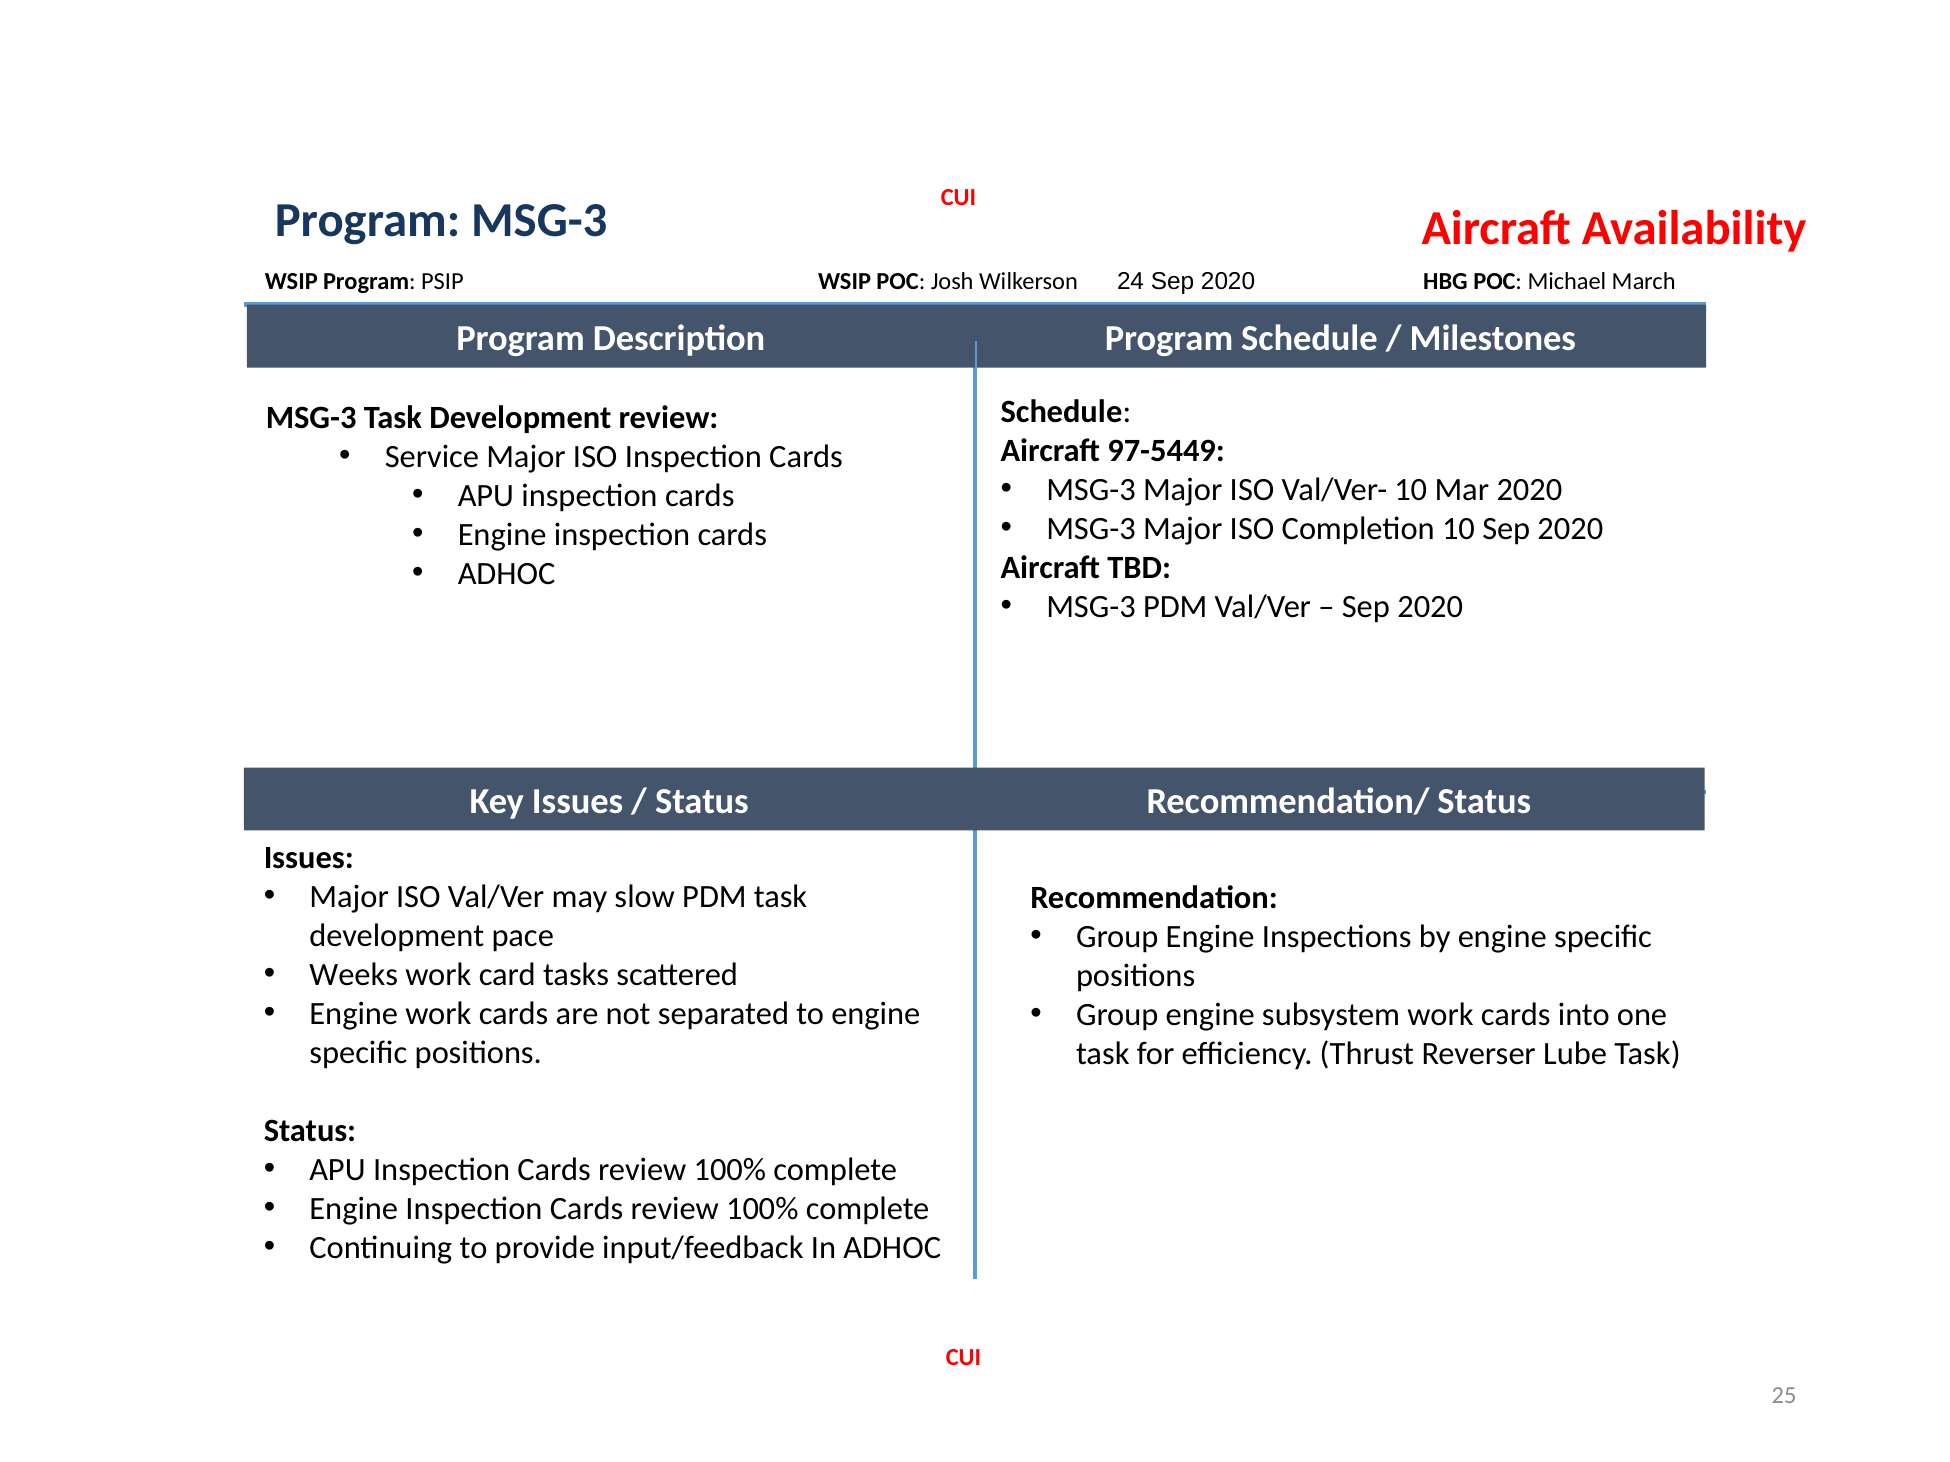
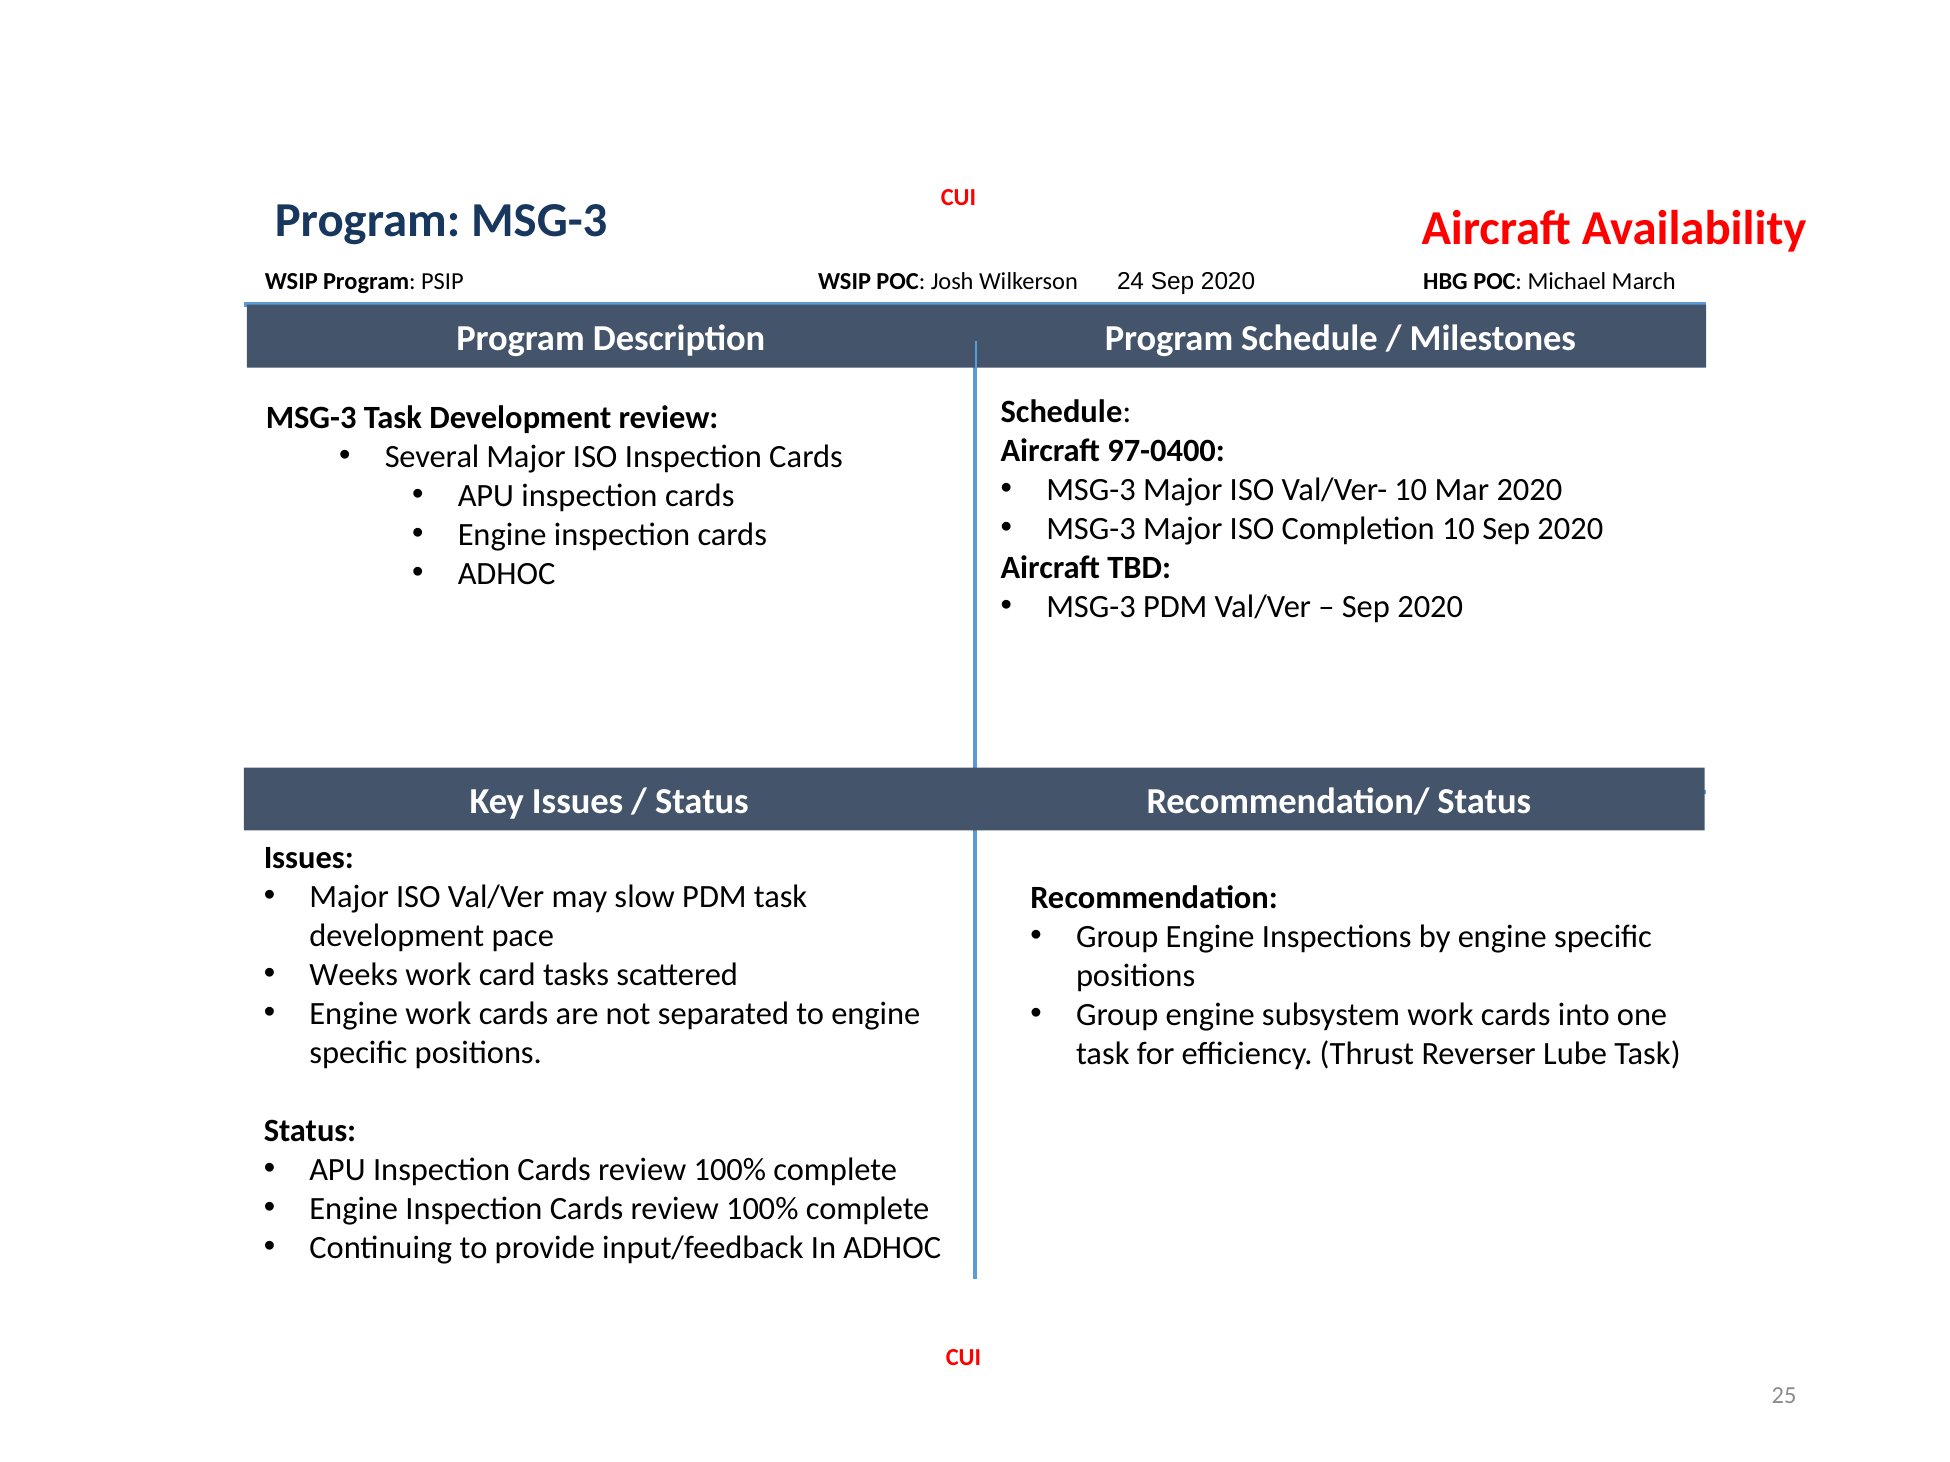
97-5449: 97-5449 -> 97-0400 (1166, 451)
Service: Service -> Several (432, 457)
